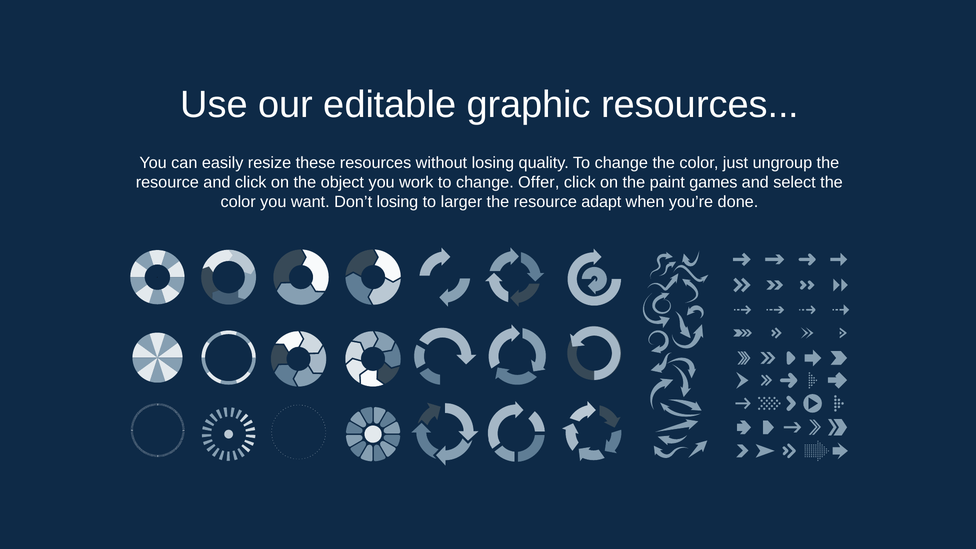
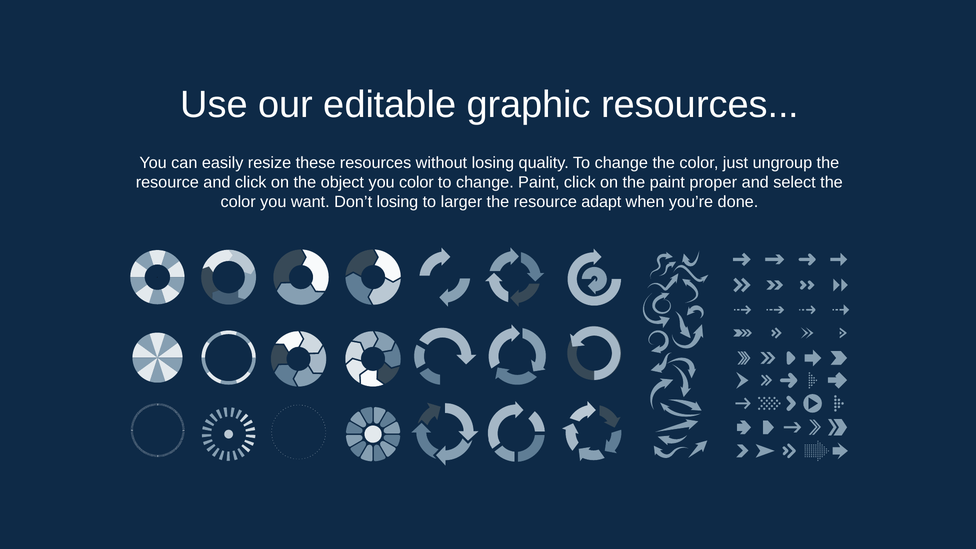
you work: work -> color (416, 182)
change Offer: Offer -> Paint (539, 182)
games: games -> proper (713, 182)
